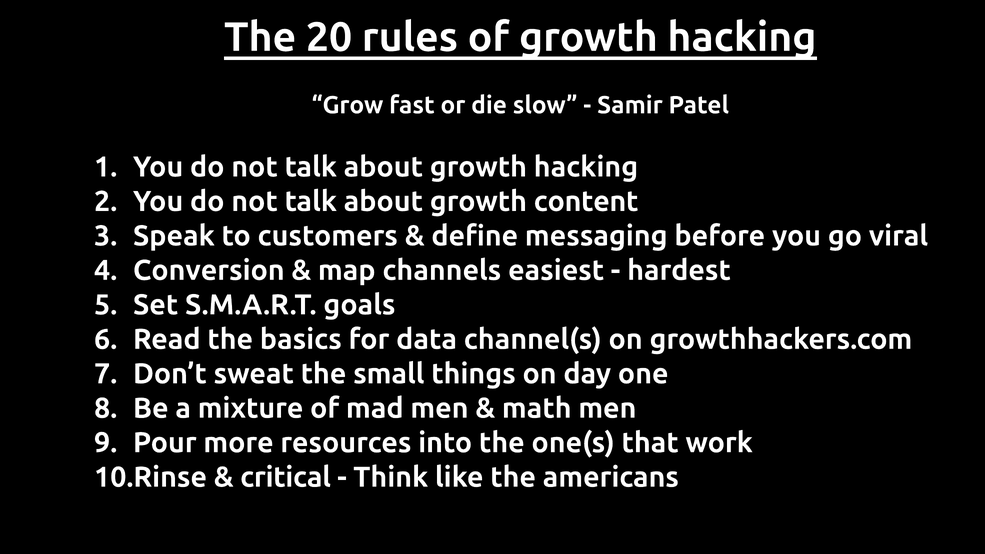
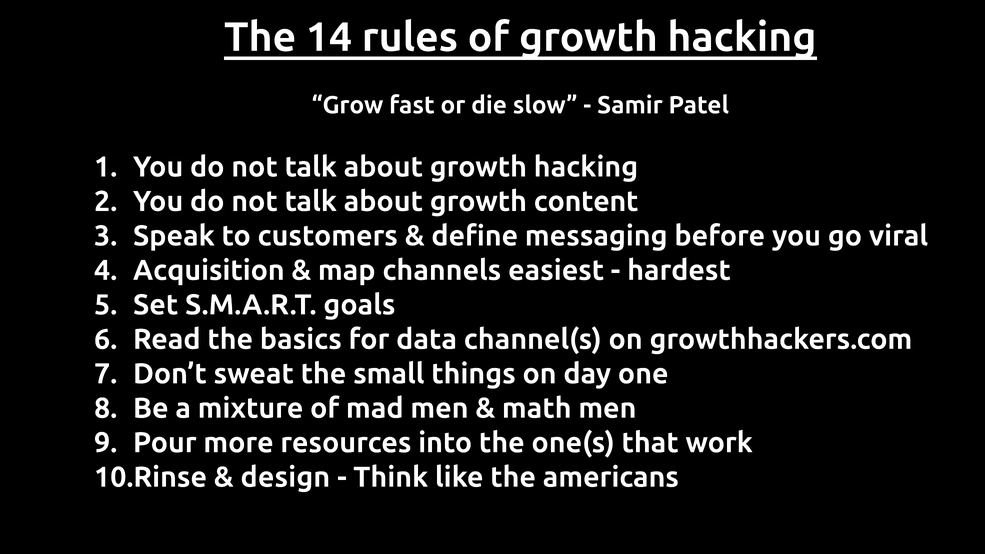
20: 20 -> 14 (329, 37)
Conversion: Conversion -> Acquisition (209, 270)
critical: critical -> design (285, 477)
